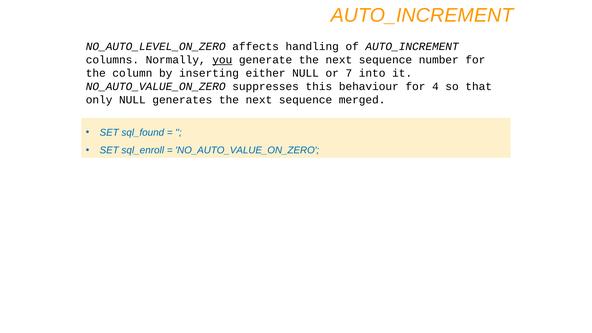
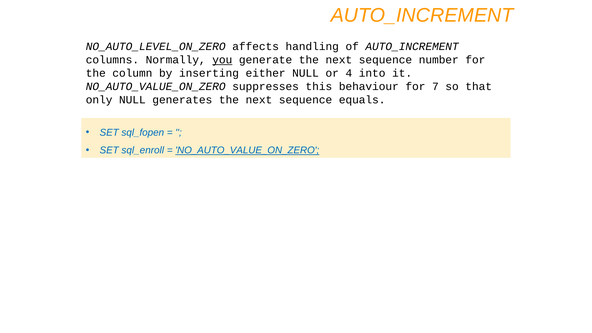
7: 7 -> 4 (349, 73)
4: 4 -> 7 (435, 87)
merged: merged -> equals (362, 100)
sql_found: sql_found -> sql_fopen (143, 133)
NO_AUTO_VALUE_ON_ZERO underline: none -> present (247, 150)
